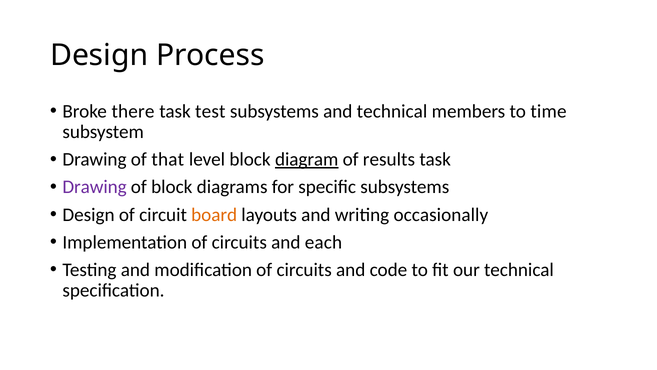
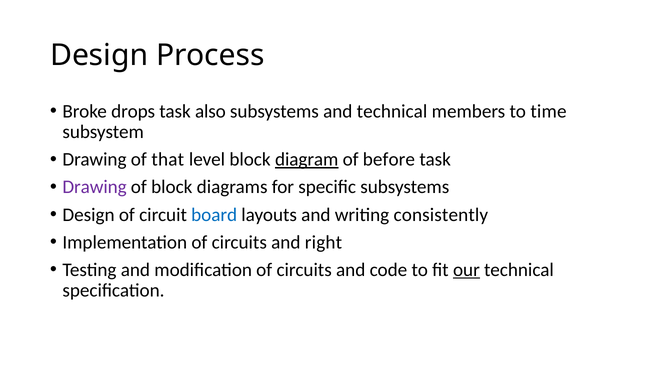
there: there -> drops (133, 111)
test: test -> also (210, 111)
results: results -> before (389, 159)
board colour: orange -> blue (214, 214)
occasionally: occasionally -> consistently (441, 214)
each: each -> right (323, 242)
our underline: none -> present (466, 270)
